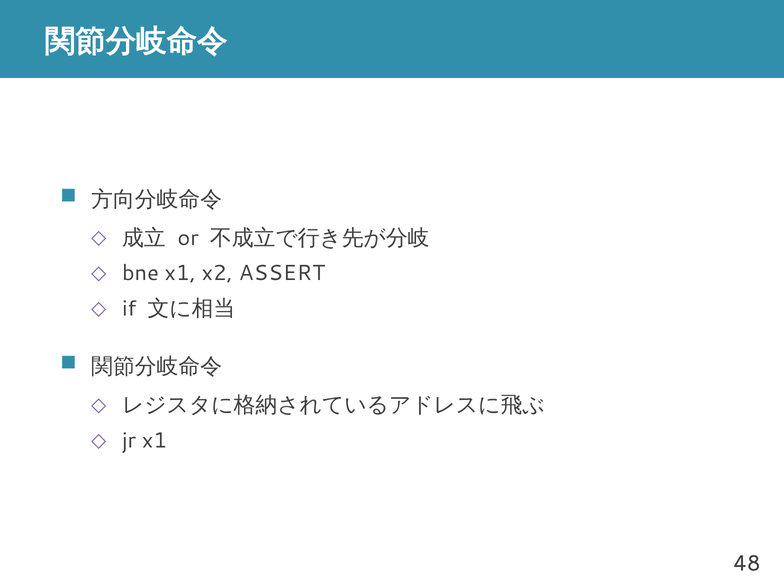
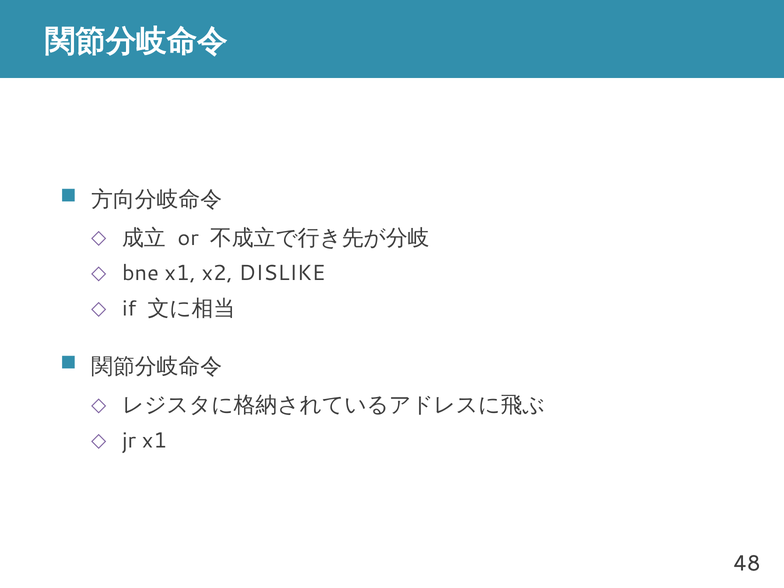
ASSERT: ASSERT -> DISLIKE (282, 273)
